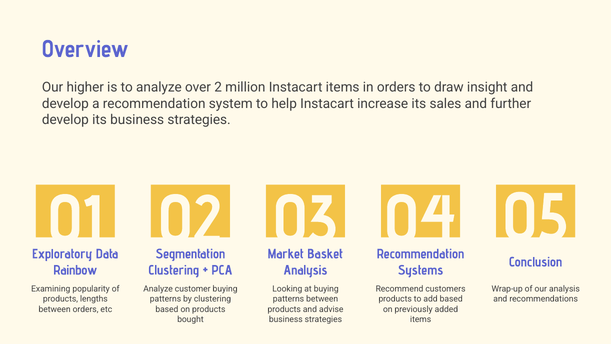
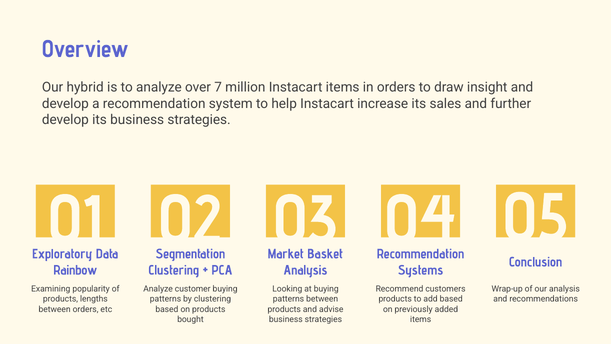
higher: higher -> hybrid (85, 87)
2: 2 -> 7 (218, 87)
